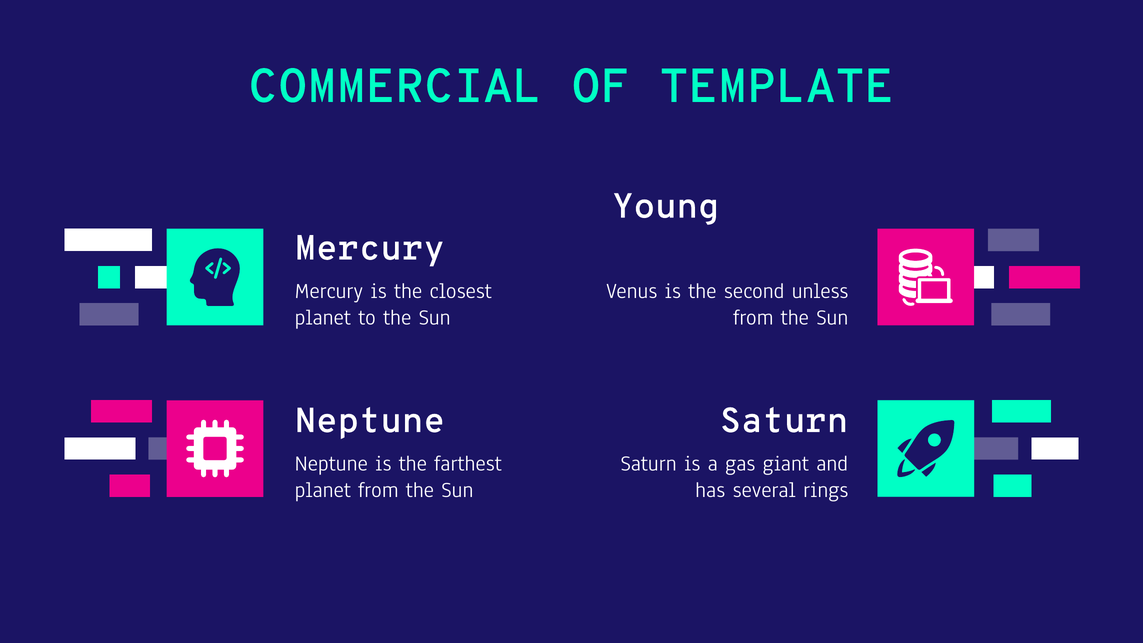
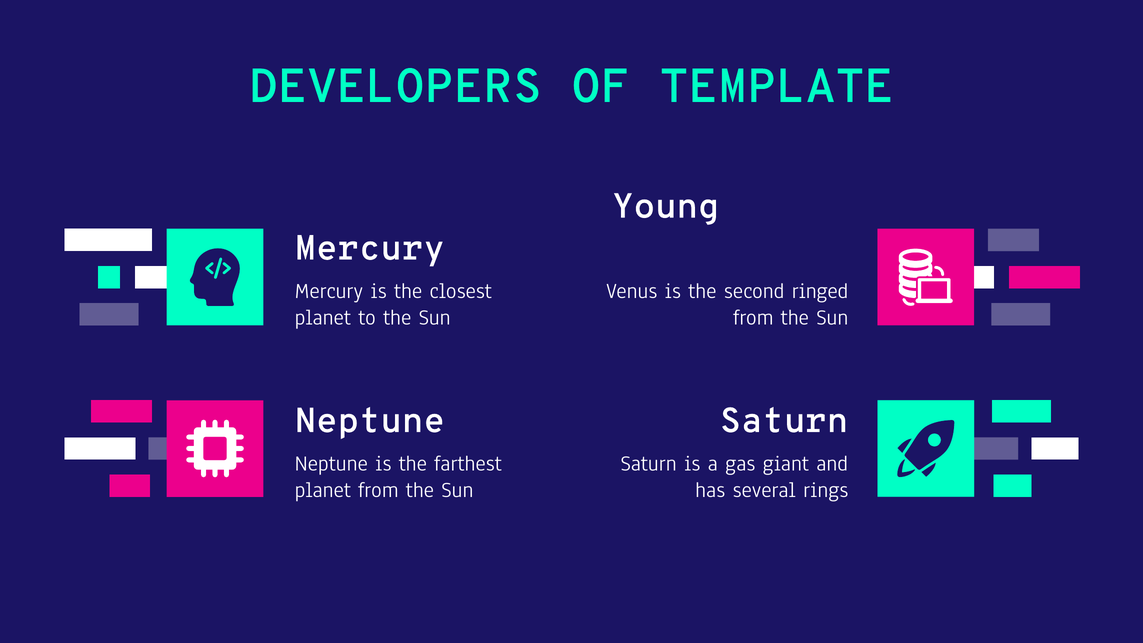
COMMERCIAL: COMMERCIAL -> DEVELOPERS (395, 86)
unless: unless -> ringed (820, 291)
